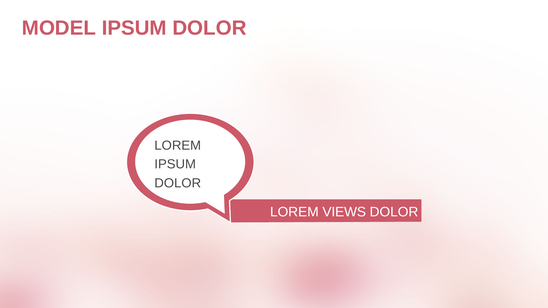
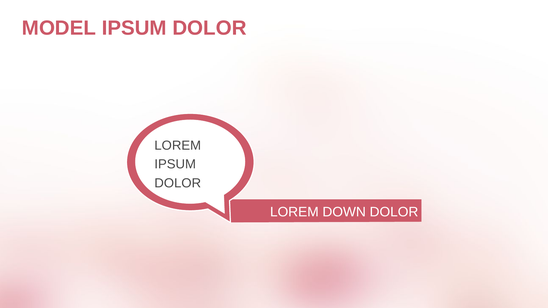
VIEWS: VIEWS -> DOWN (344, 212)
